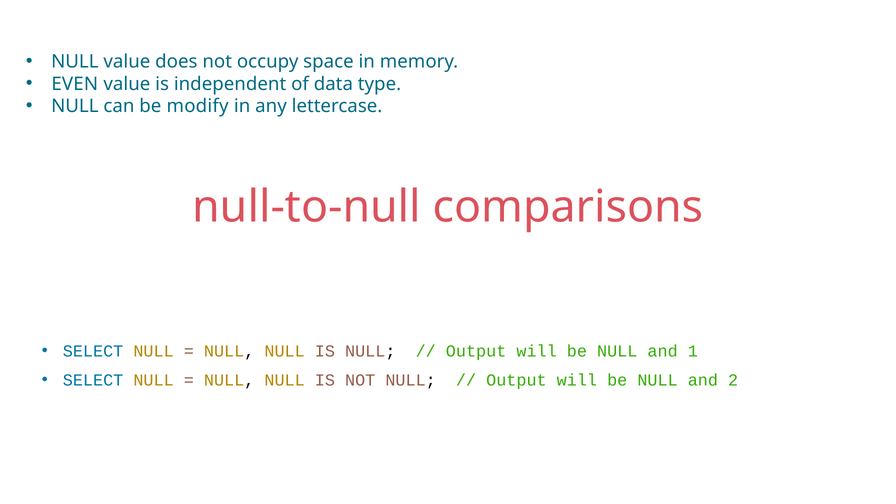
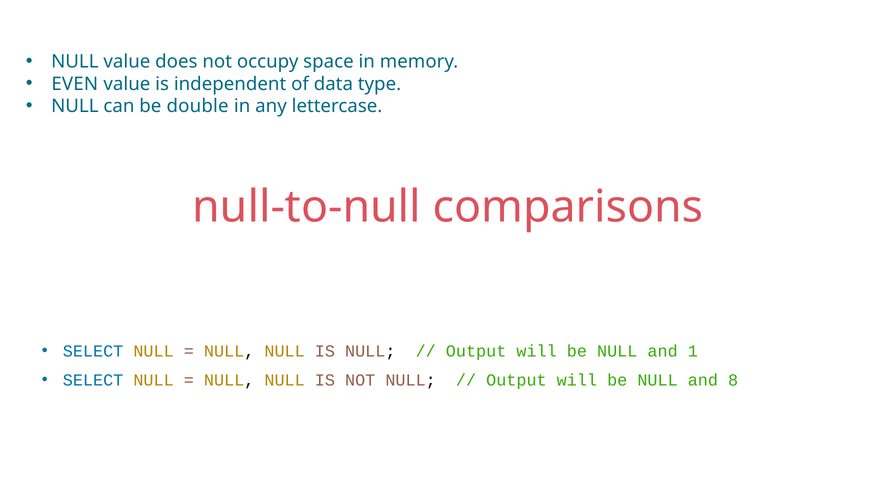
modify: modify -> double (198, 106)
2: 2 -> 8 (733, 380)
